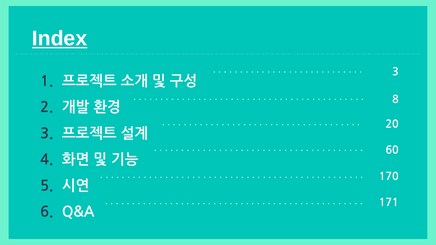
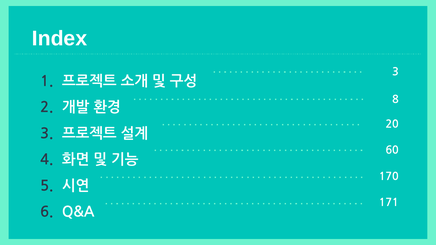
Index underline: present -> none (60, 39)
